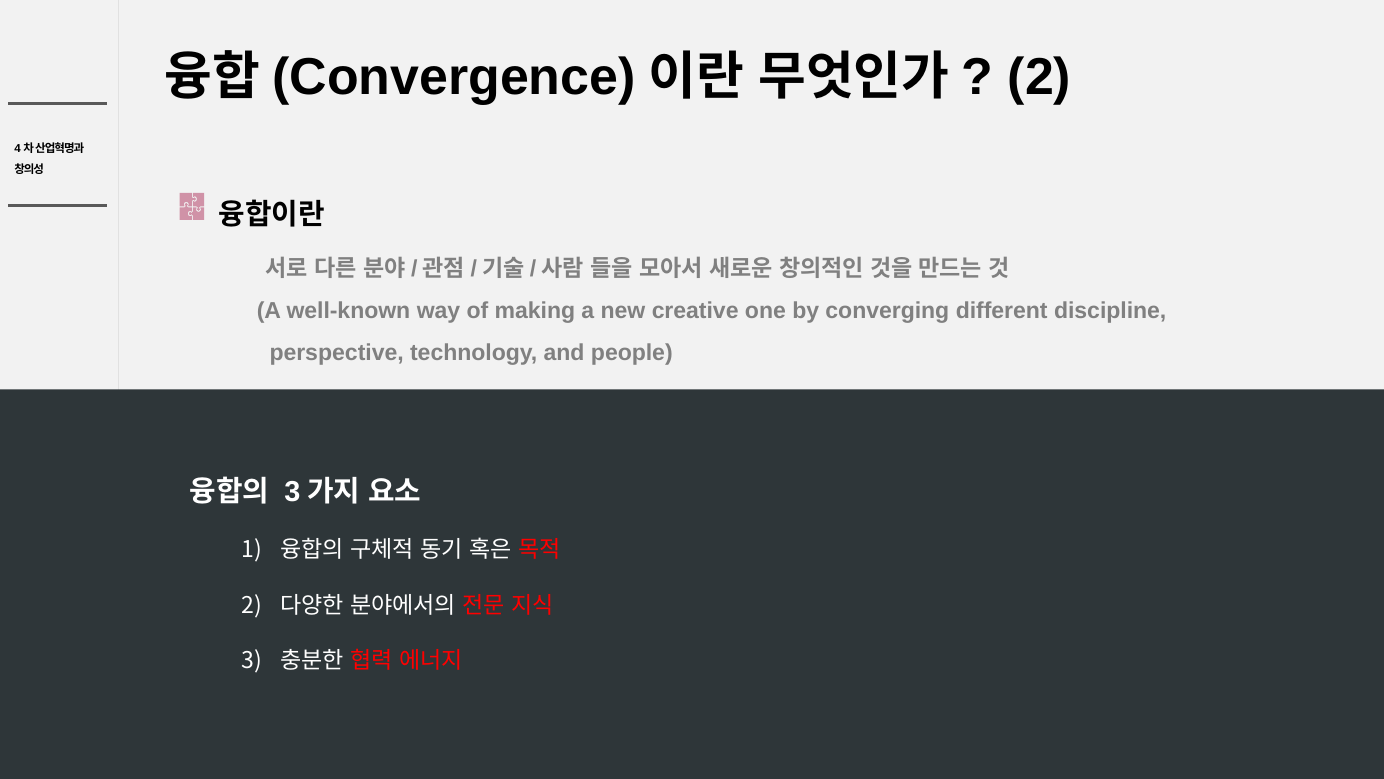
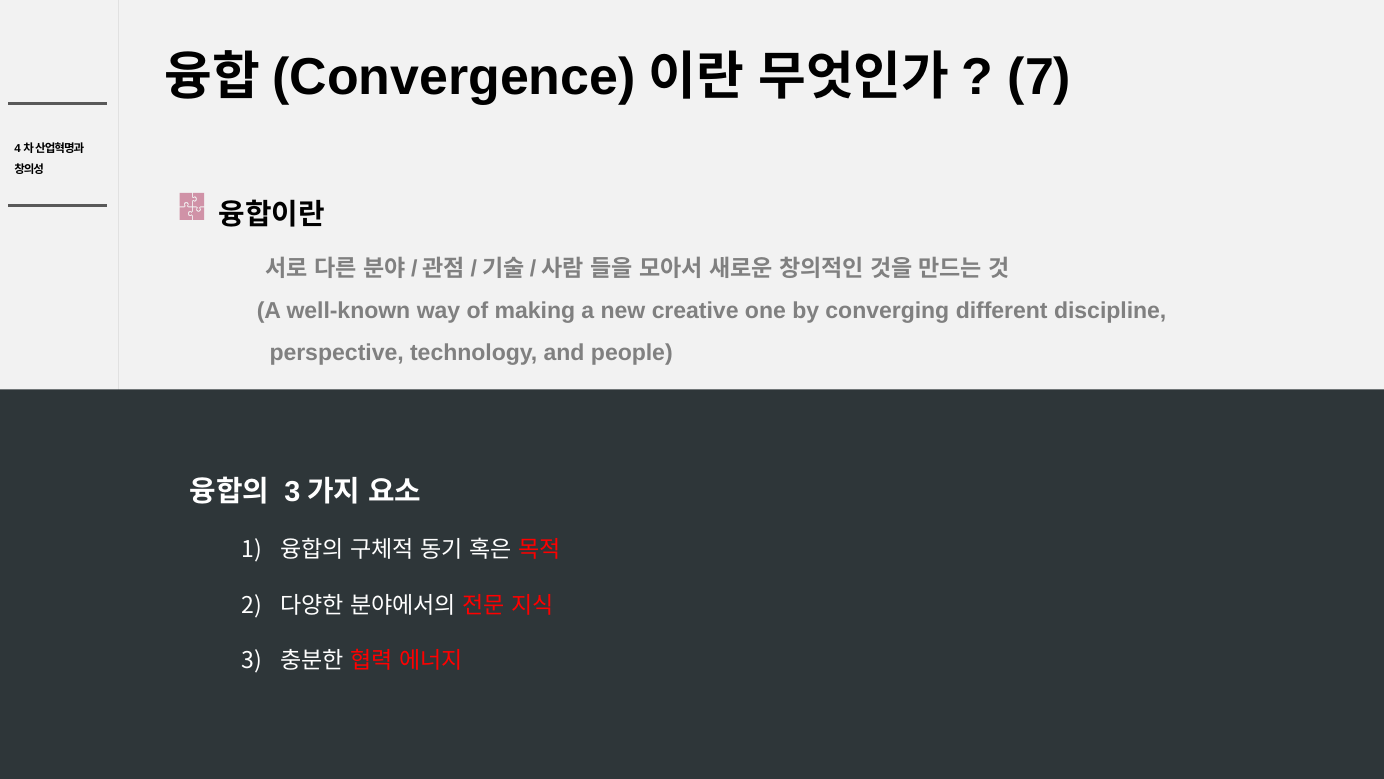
2: 2 -> 7 (1039, 77)
